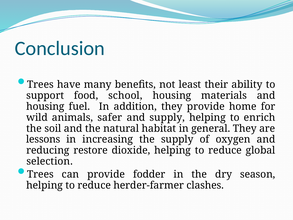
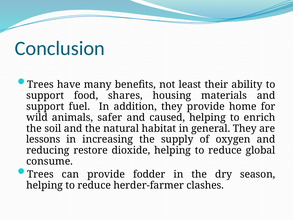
school: school -> shares (125, 95)
housing: housing -> support (45, 106)
and supply: supply -> caused (167, 117)
selection: selection -> consume (50, 161)
